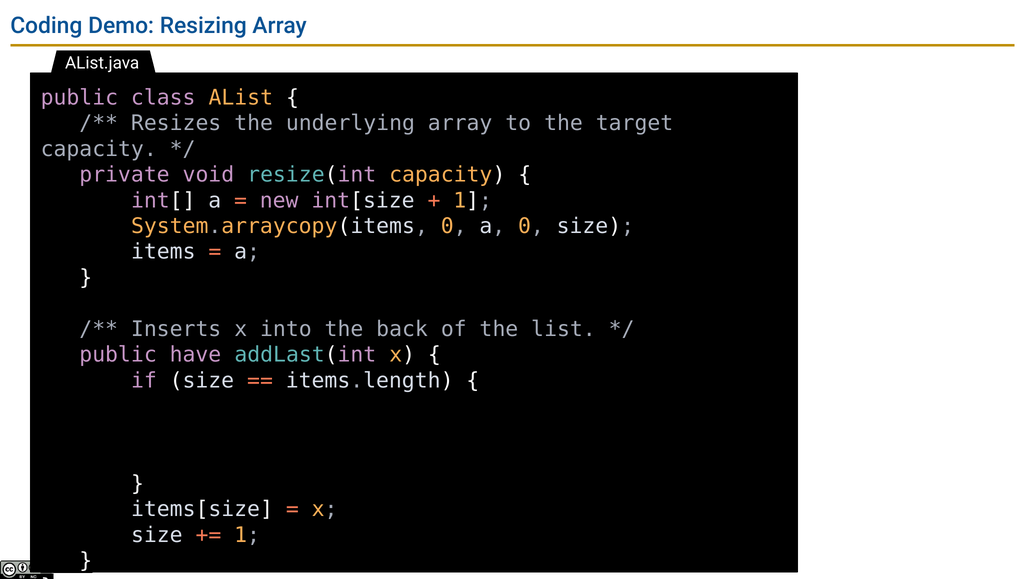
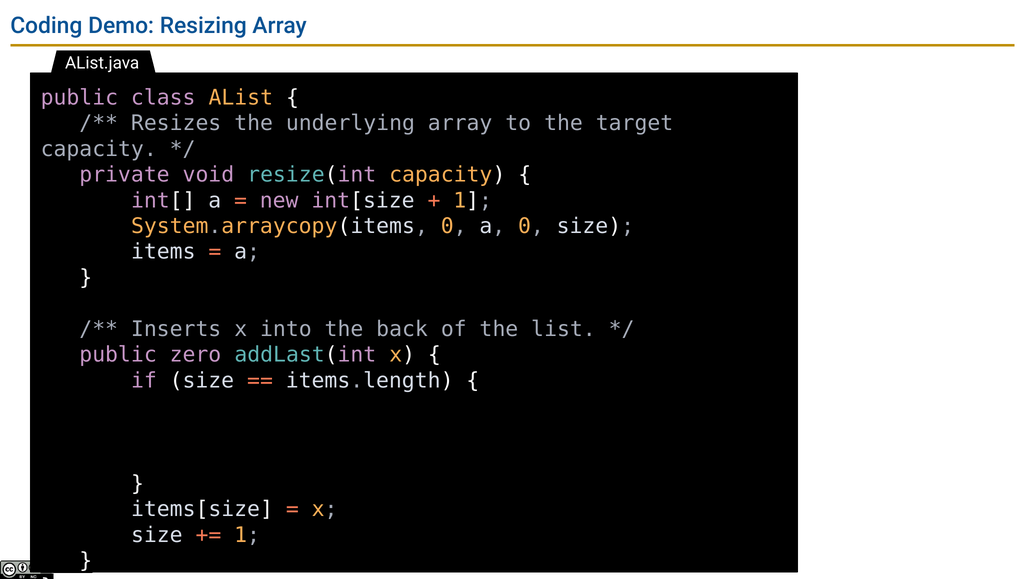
have: have -> zero (195, 355)
